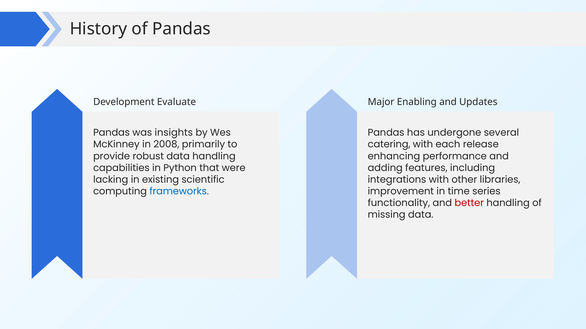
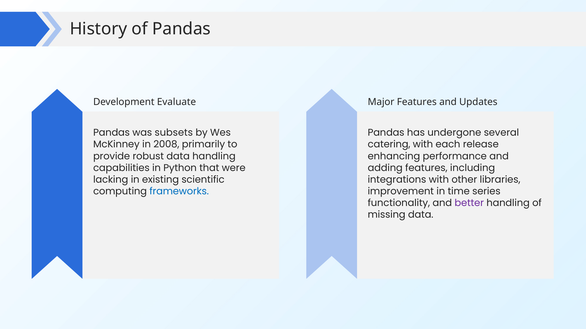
Major Enabling: Enabling -> Features (417, 102)
insights: insights -> subsets (174, 133)
better colour: red -> purple (469, 203)
